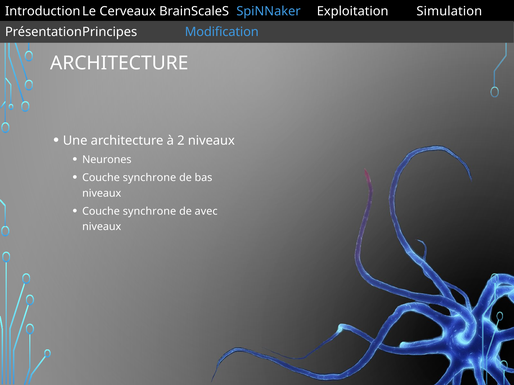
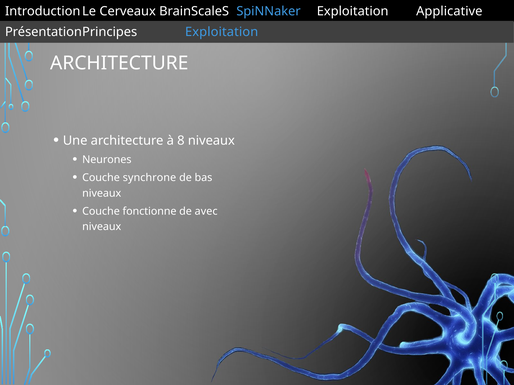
Simulation: Simulation -> Applicative (449, 11)
Modification: Modification -> Exploitation (222, 32)
2: 2 -> 8 (181, 141)
synchrone: synchrone -> fonctionne (150, 212)
